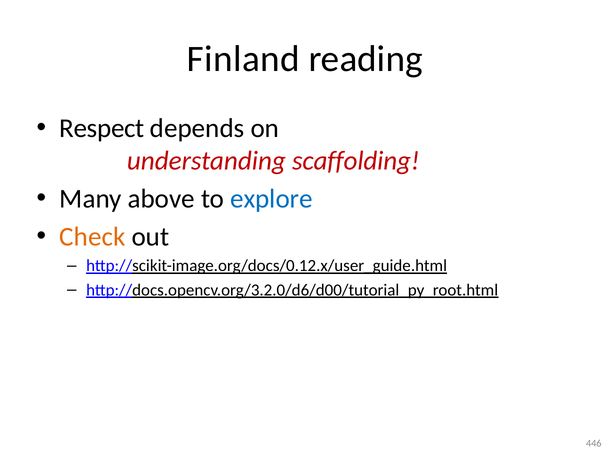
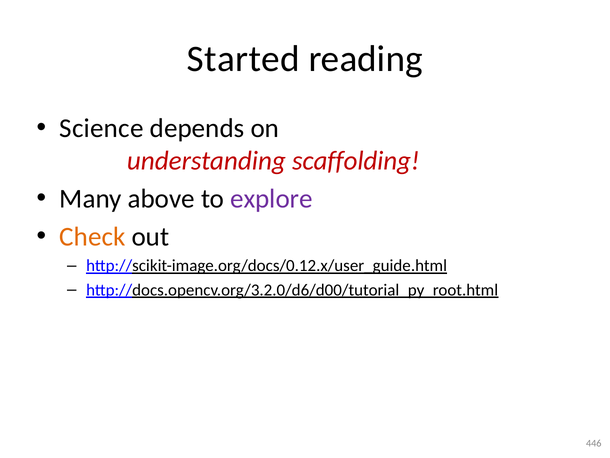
Finland: Finland -> Started (243, 59)
Respect: Respect -> Science (102, 128)
explore colour: blue -> purple (271, 198)
